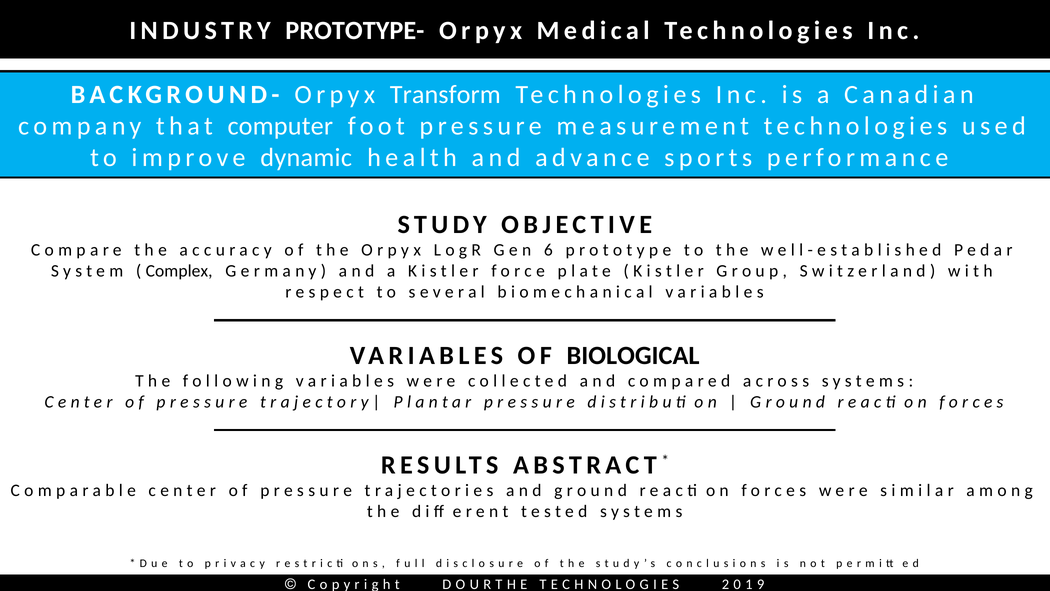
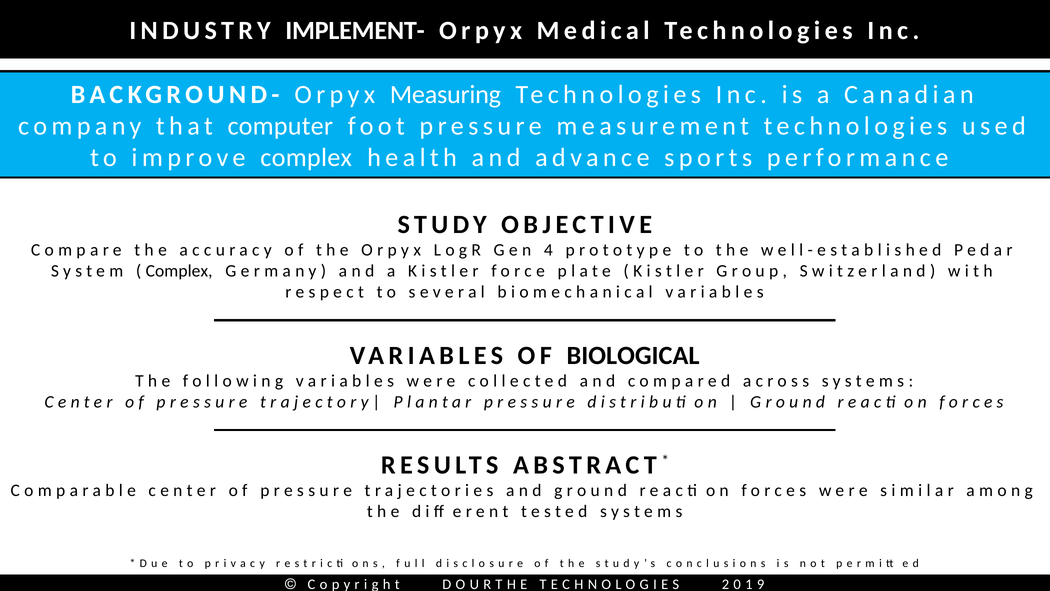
PROTOTYPE-: PROTOTYPE- -> IMPLEMENT- (355, 31)
Transform: Transform -> Measuring (445, 95)
improve dynamic: dynamic -> complex (306, 158)
6: 6 -> 4 (548, 250)
